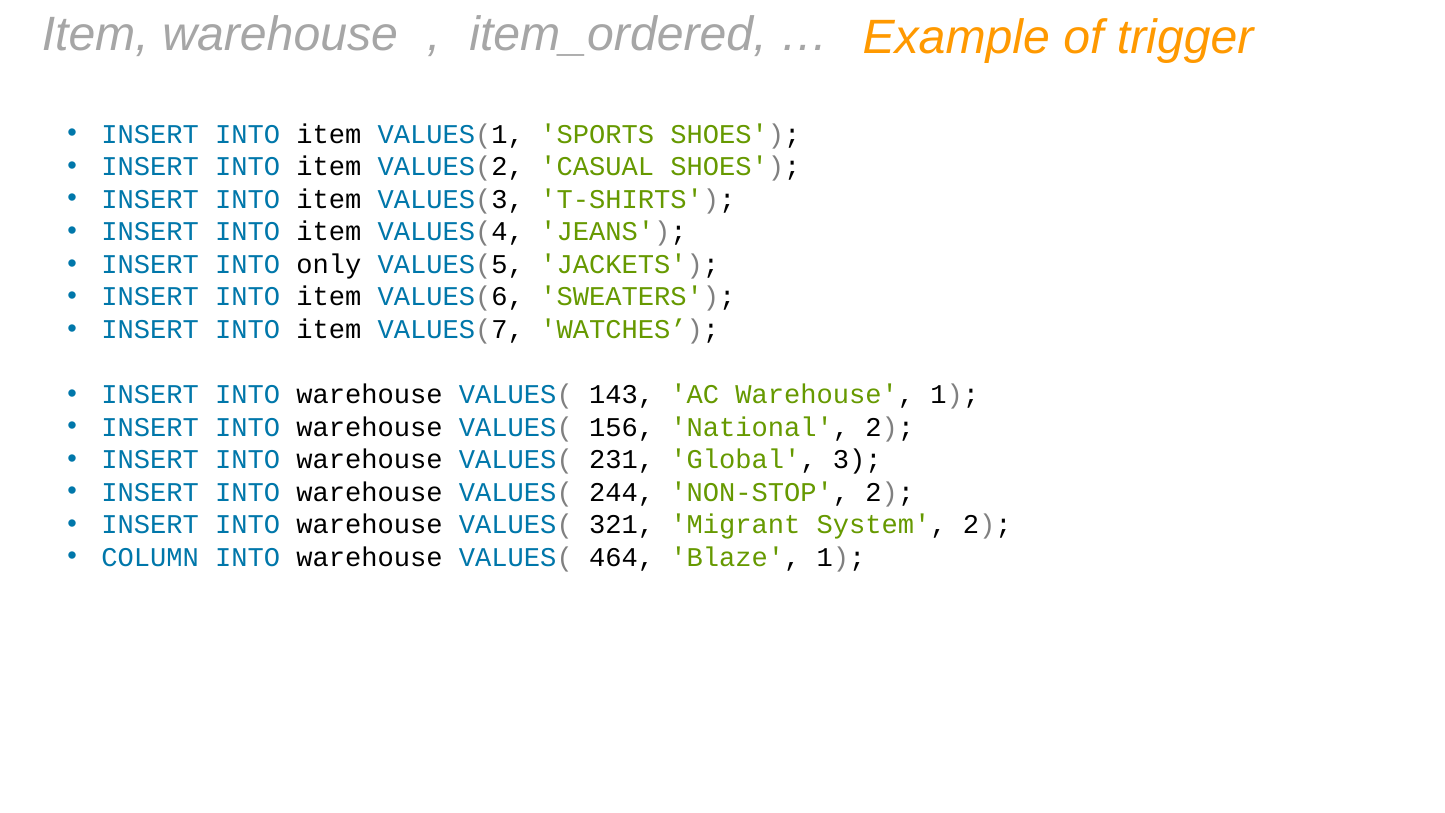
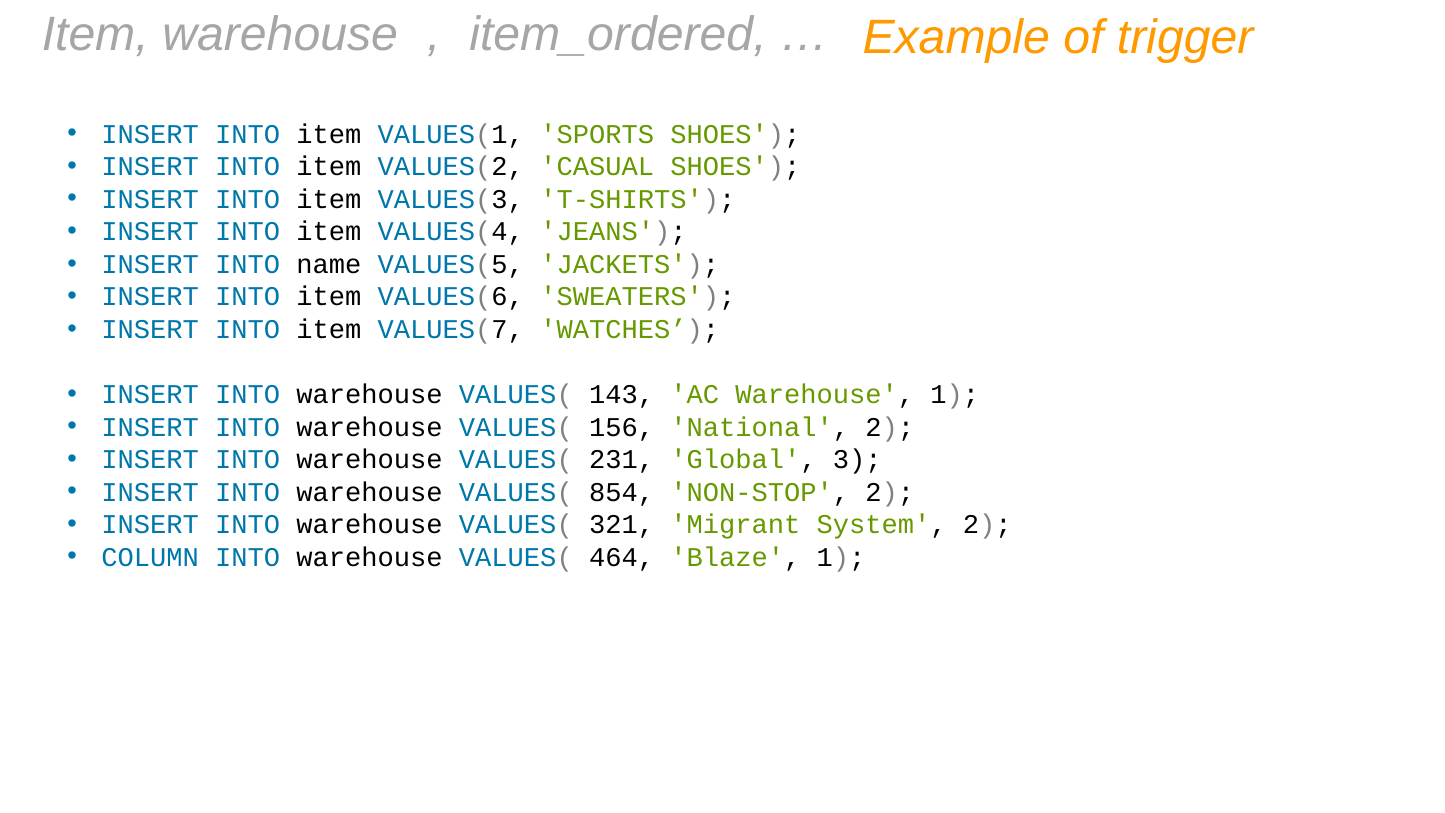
only: only -> name (329, 265)
244: 244 -> 854 (622, 492)
